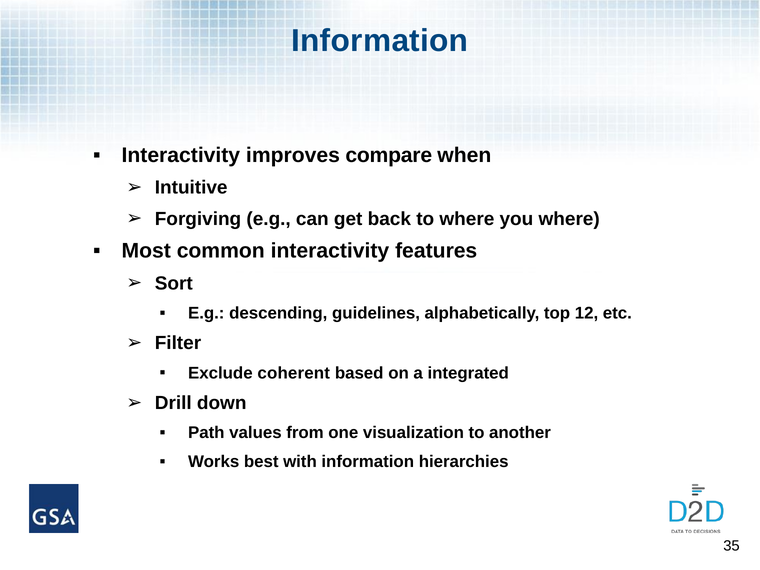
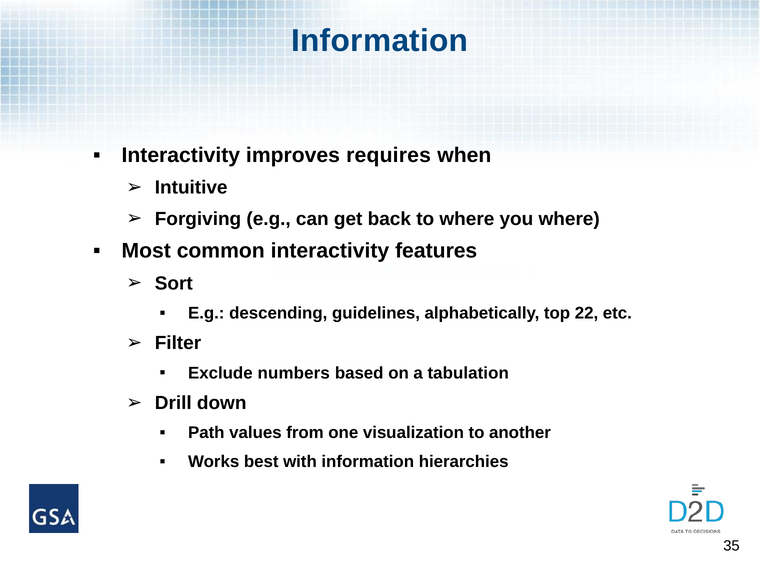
compare: compare -> requires (389, 155)
12: 12 -> 22 (587, 313)
coherent: coherent -> numbers (294, 373)
integrated: integrated -> tabulation (468, 373)
